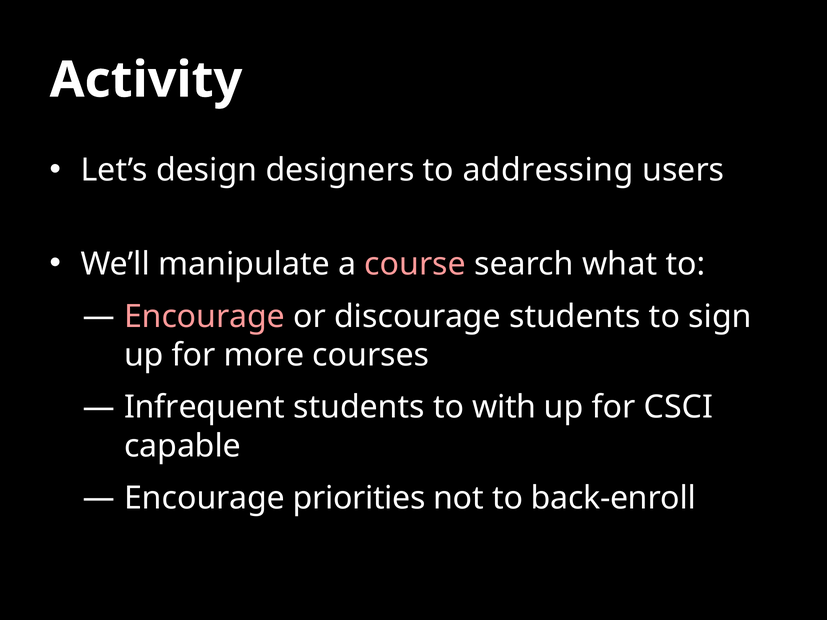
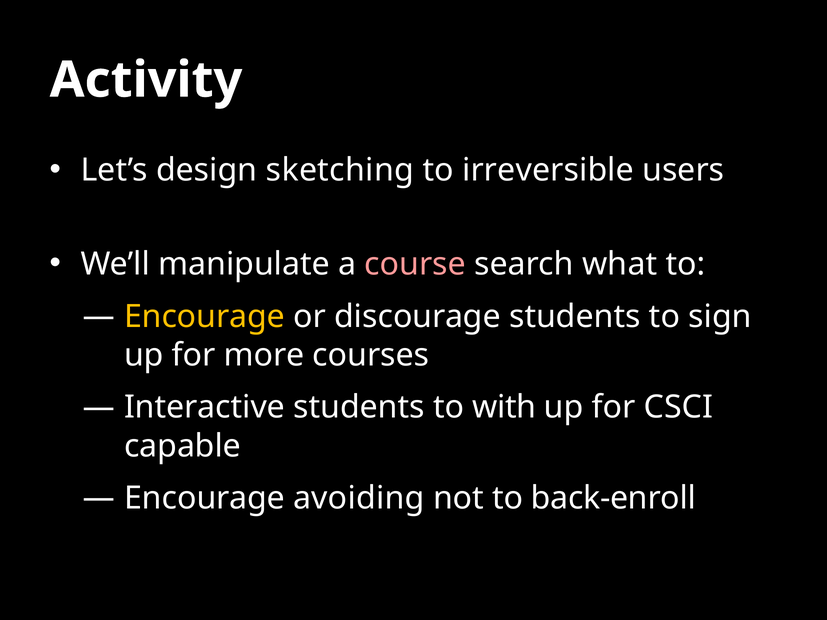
designers: designers -> sketching (340, 170)
addressing: addressing -> irreversible (548, 170)
Encourage colour: pink -> yellow (205, 317)
Infrequent: Infrequent -> Interactive (205, 408)
priorities: priorities -> avoiding (359, 499)
